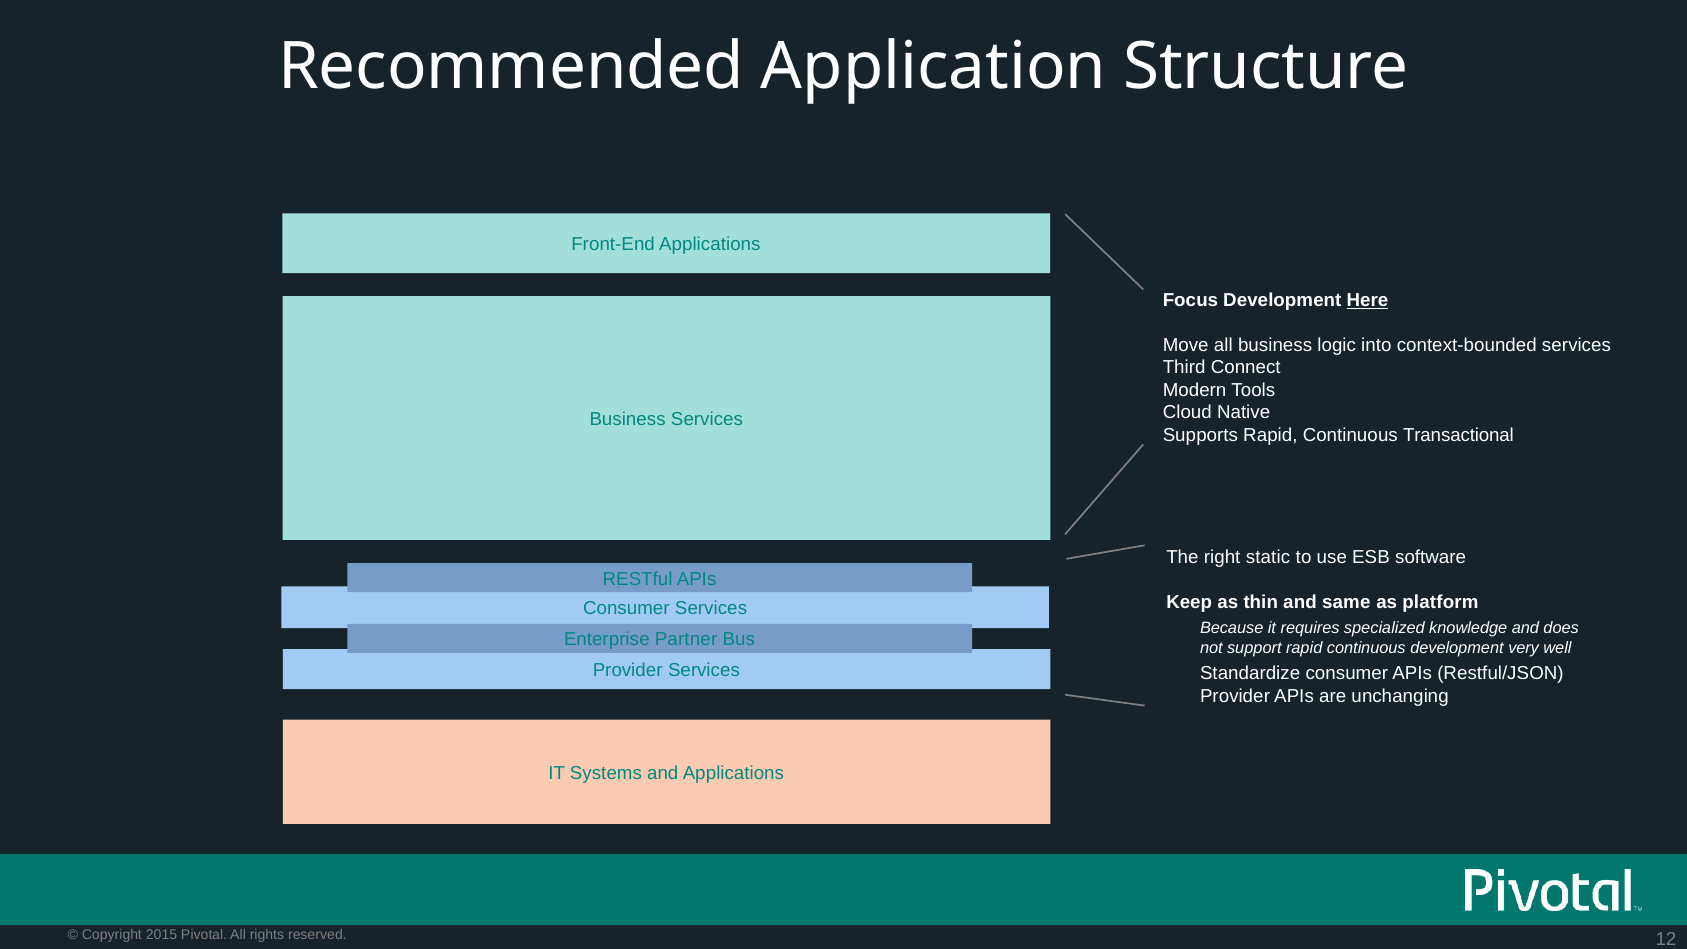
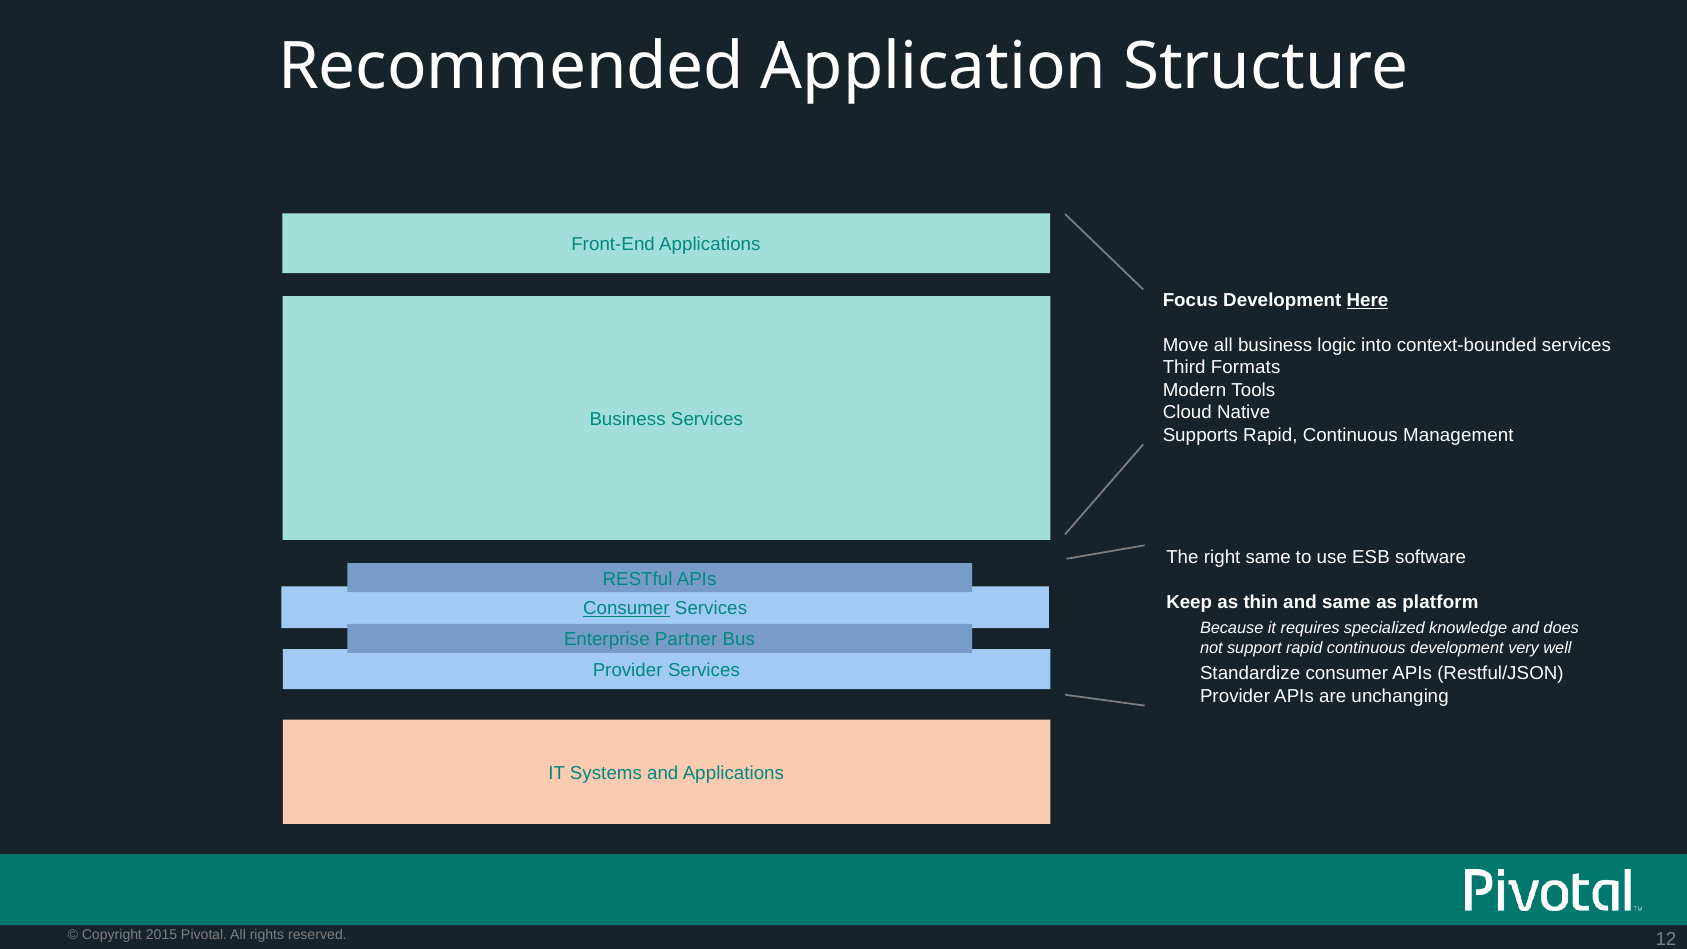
Connect: Connect -> Formats (1246, 368)
Transactional: Transactional -> Management (1458, 435)
right static: static -> same (1268, 558)
Consumer underline: none -> present (626, 609)
